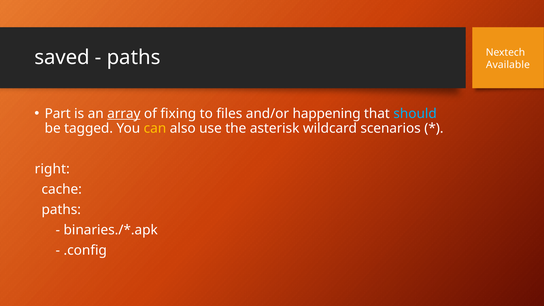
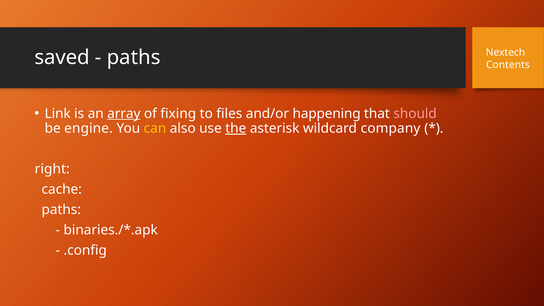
Available: Available -> Contents (508, 65)
Part: Part -> Link (58, 114)
should colour: light blue -> pink (415, 114)
tagged: tagged -> engine (88, 128)
the underline: none -> present (236, 128)
scenarios: scenarios -> company (391, 128)
